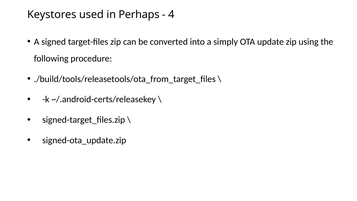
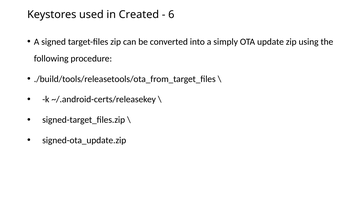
Perhaps: Perhaps -> Created (139, 15)
4: 4 -> 6 (171, 15)
